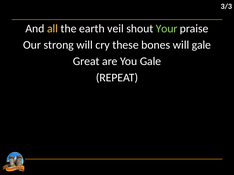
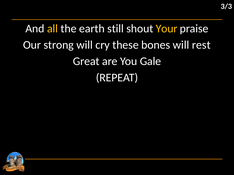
veil: veil -> still (116, 29)
Your colour: light green -> yellow (167, 29)
will gale: gale -> rest (201, 45)
